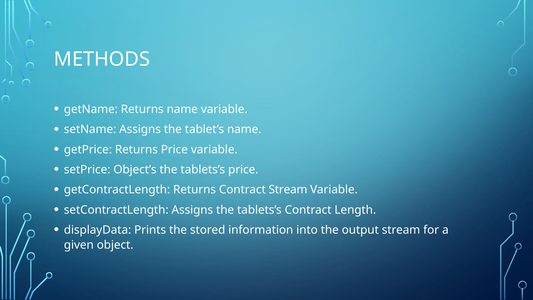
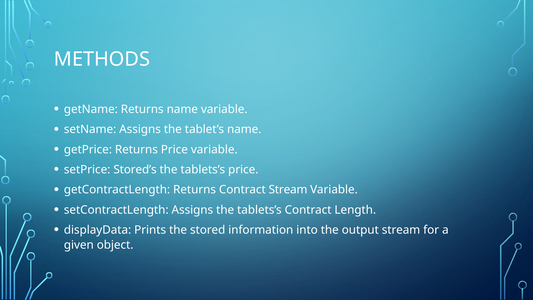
Object’s: Object’s -> Stored’s (135, 170)
